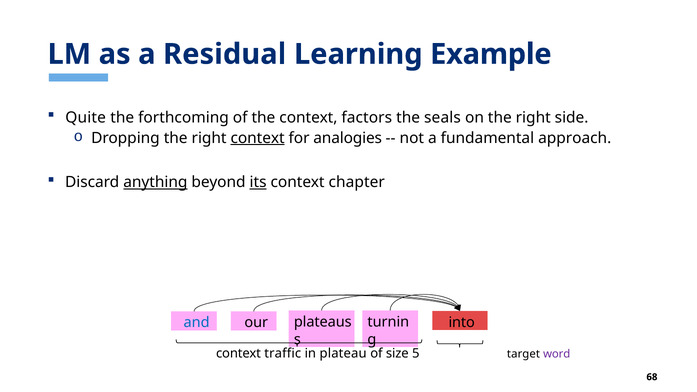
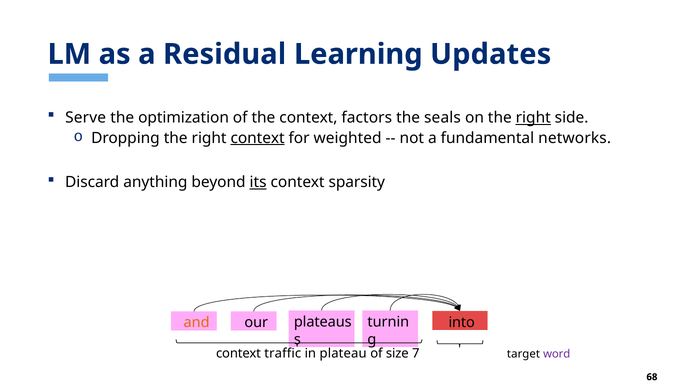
Example: Example -> Updates (491, 54)
Quite: Quite -> Serve (86, 118)
forthcoming: forthcoming -> optimization (184, 118)
right underline: none -> present (533, 118)
analogies: analogies -> weighted (348, 138)
approach: approach -> networks (575, 138)
anything underline: present -> none (155, 182)
chapter: chapter -> sparsity (357, 182)
and colour: blue -> orange (197, 323)
5: 5 -> 7 (416, 353)
